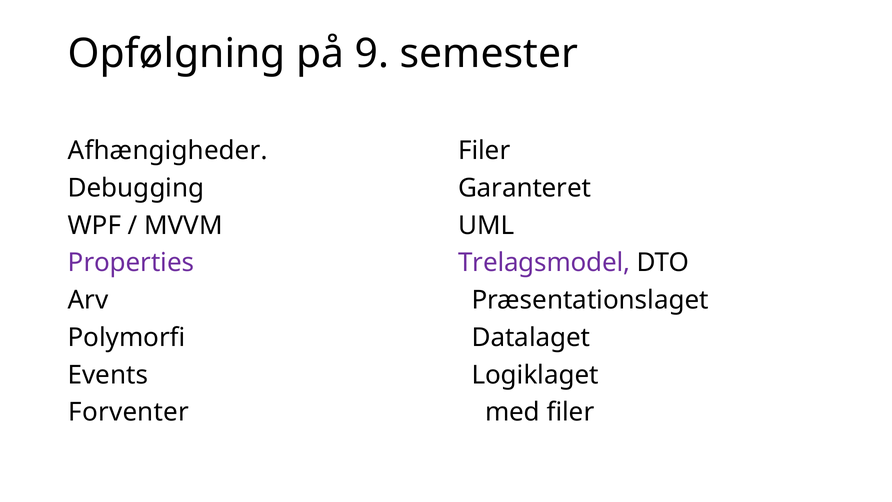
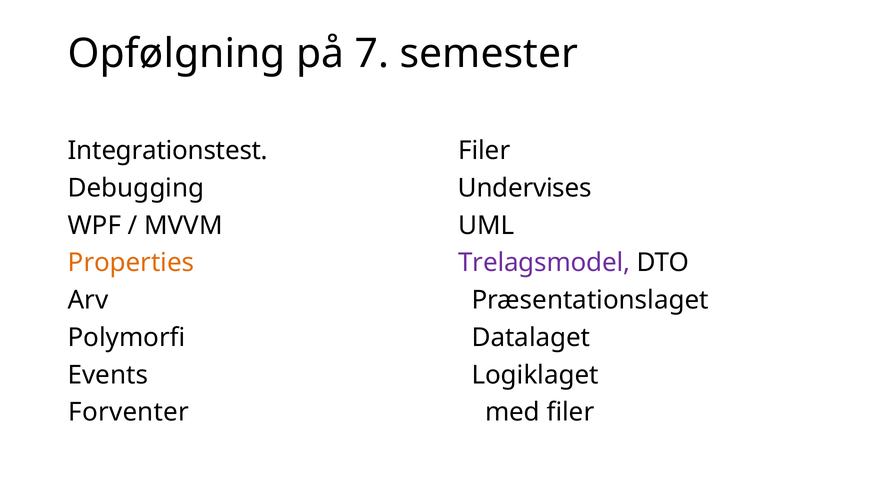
9: 9 -> 7 (372, 54)
Afhængigheder: Afhængigheder -> Integrationstest (168, 151)
Garanteret: Garanteret -> Undervises (525, 188)
Properties colour: purple -> orange (131, 263)
